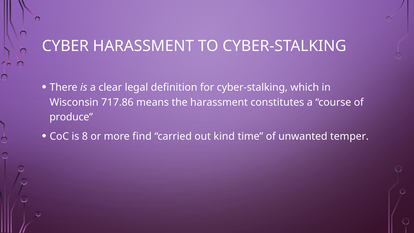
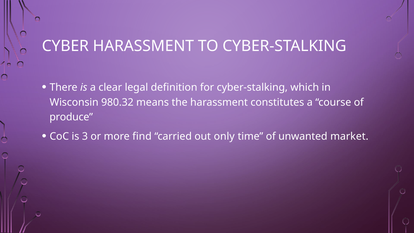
717.86: 717.86 -> 980.32 (117, 102)
8: 8 -> 3 (85, 136)
kind: kind -> only (224, 136)
temper: temper -> market (349, 136)
